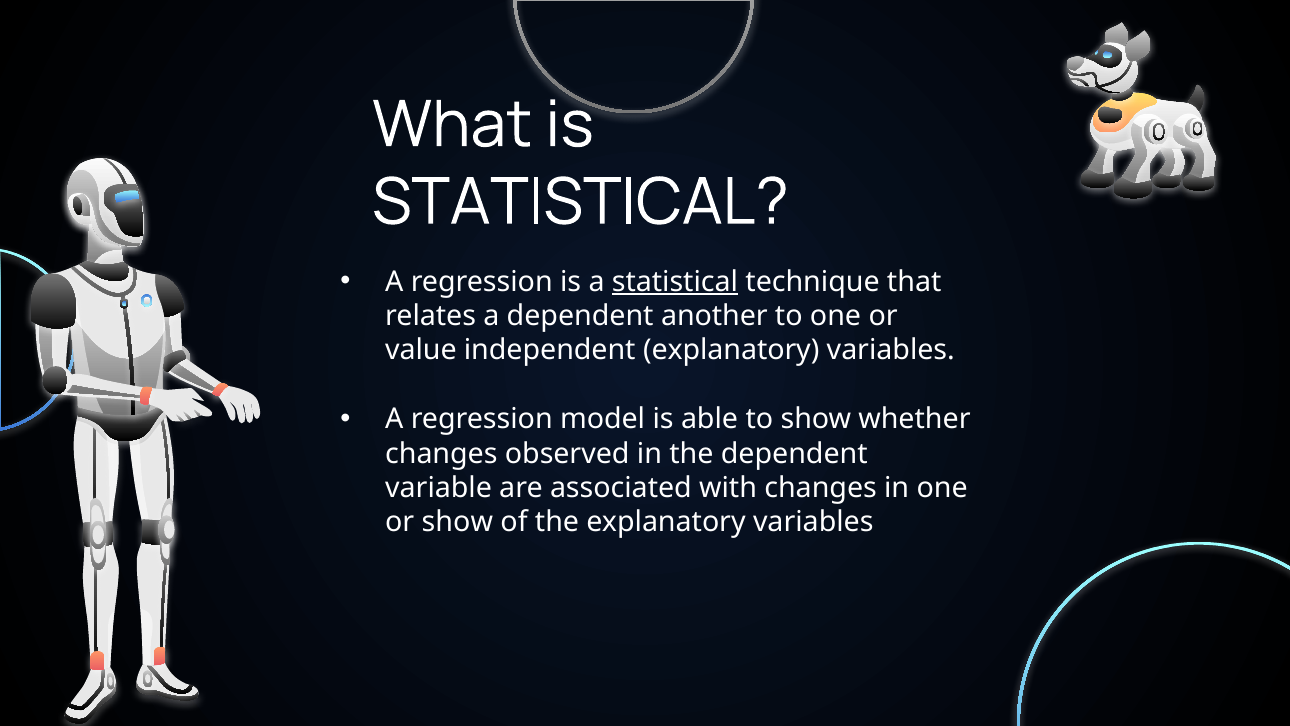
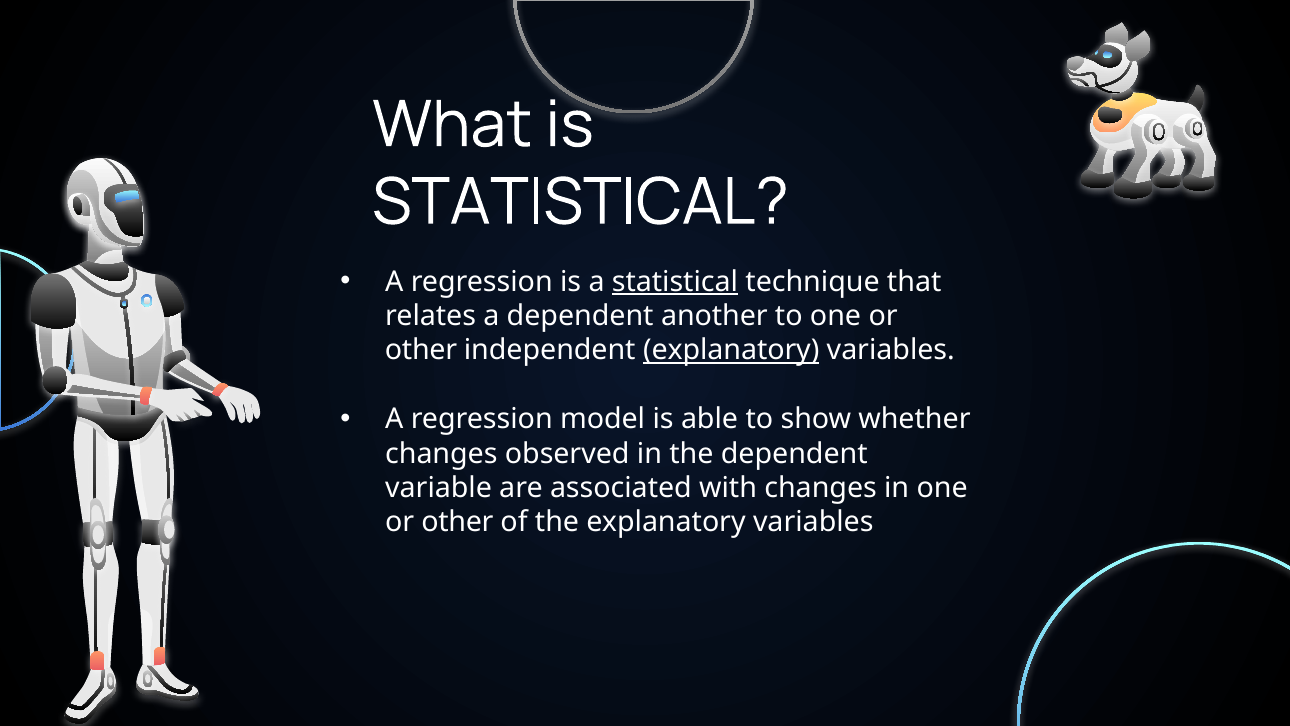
value: value -> other (421, 350)
explanatory underline: none -> present (731, 350)
show: show -> other (457, 522)
